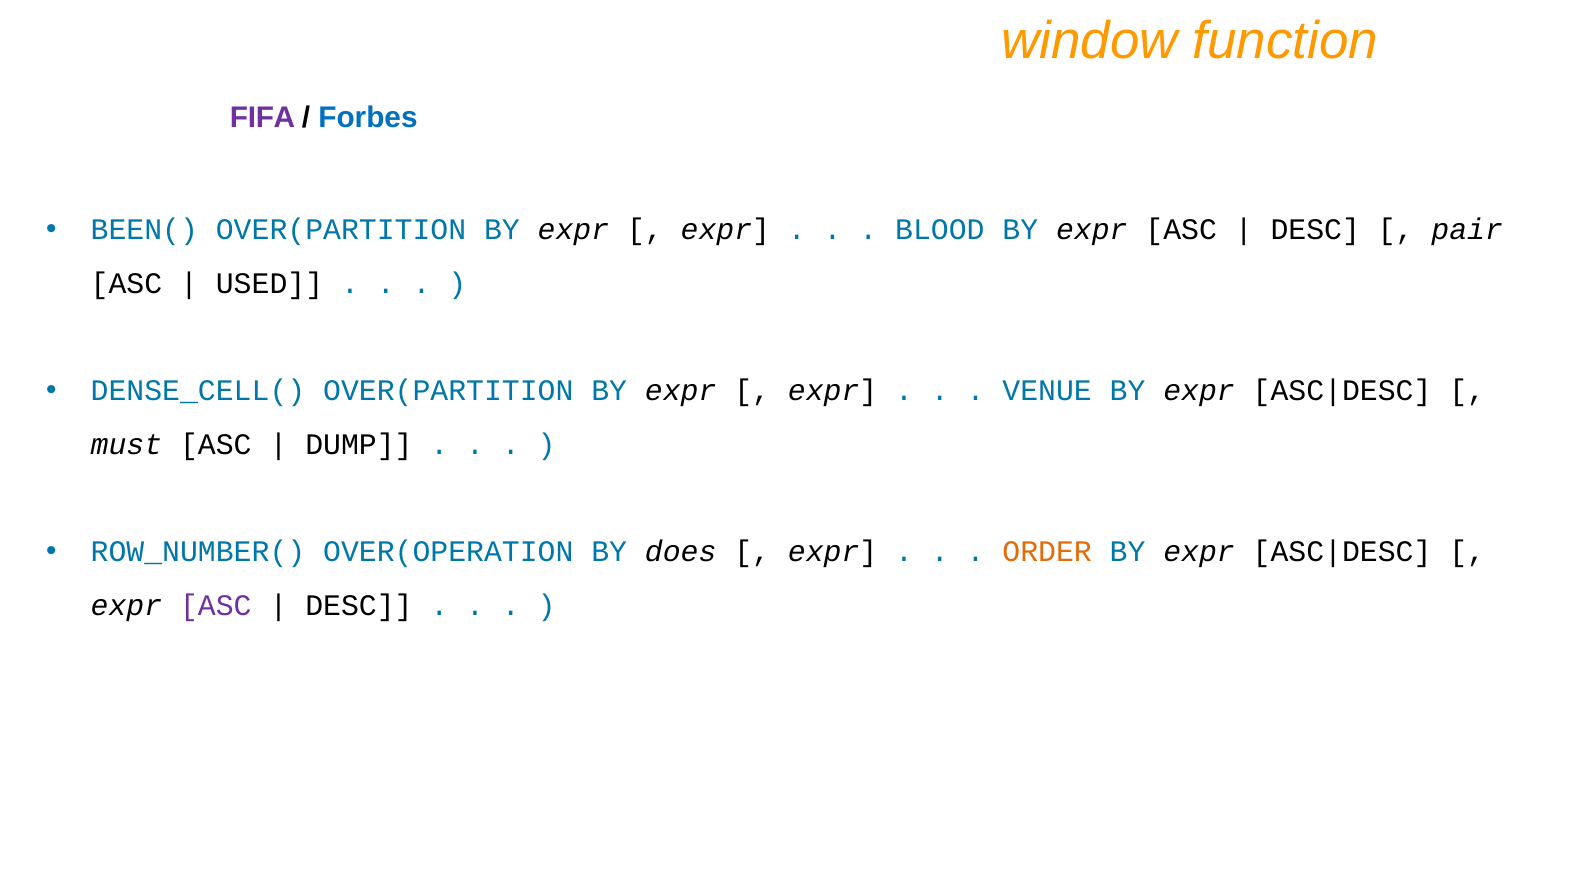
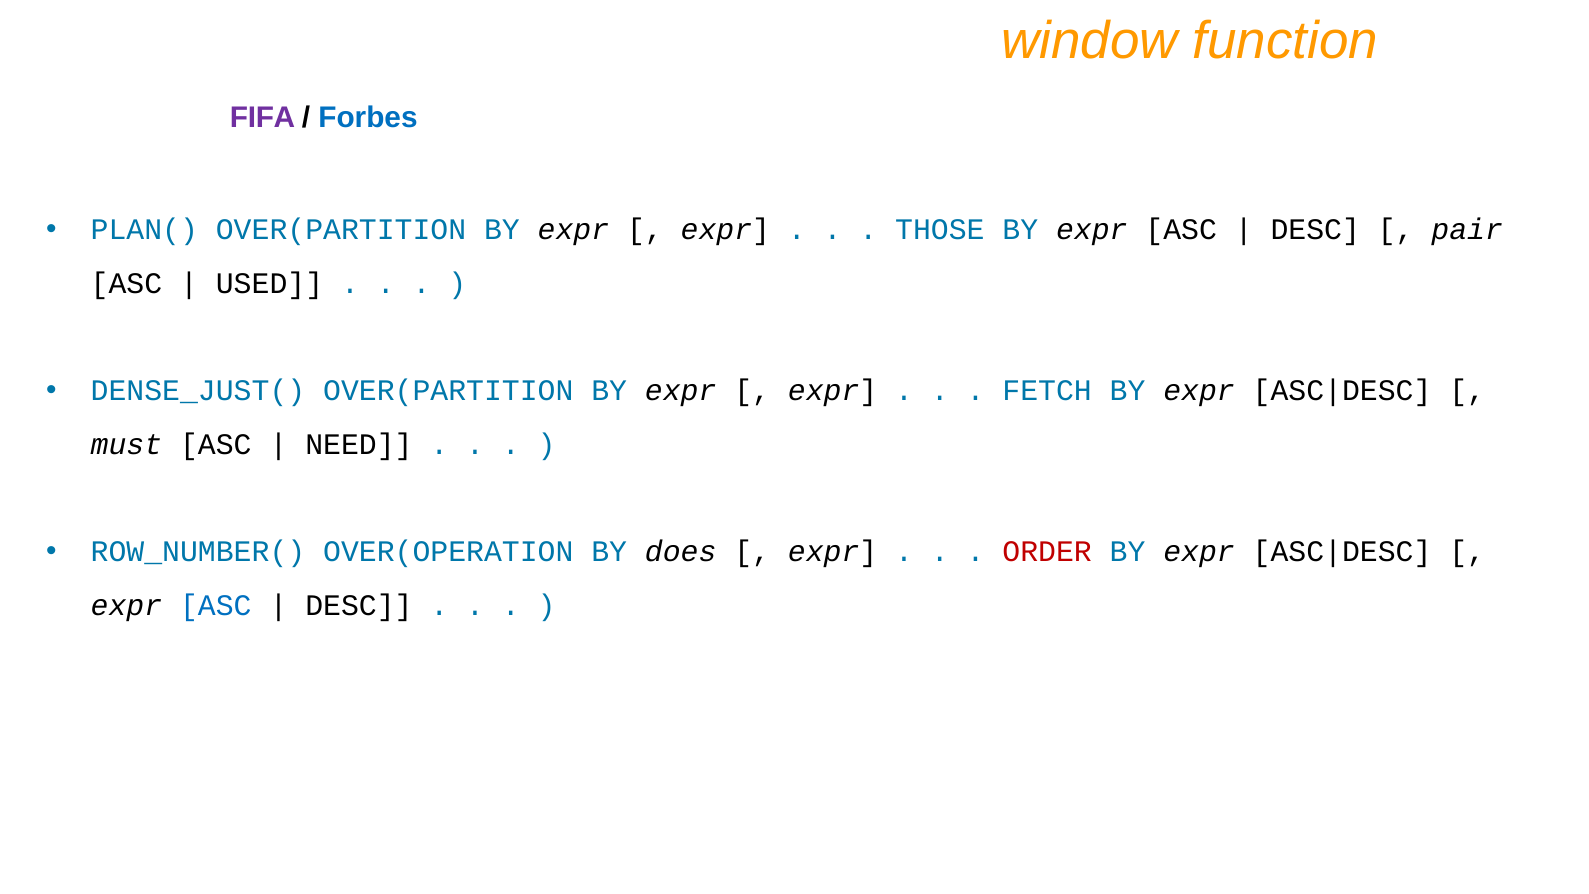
BEEN(: BEEN( -> PLAN( (144, 230)
BLOOD: BLOOD -> THOSE (940, 230)
DENSE_CELL(: DENSE_CELL( -> DENSE_JUST( (198, 391)
VENUE: VENUE -> FETCH (1047, 391)
DUMP: DUMP -> NEED (359, 444)
ORDER colour: orange -> red (1047, 552)
ASC colour: purple -> blue (216, 605)
